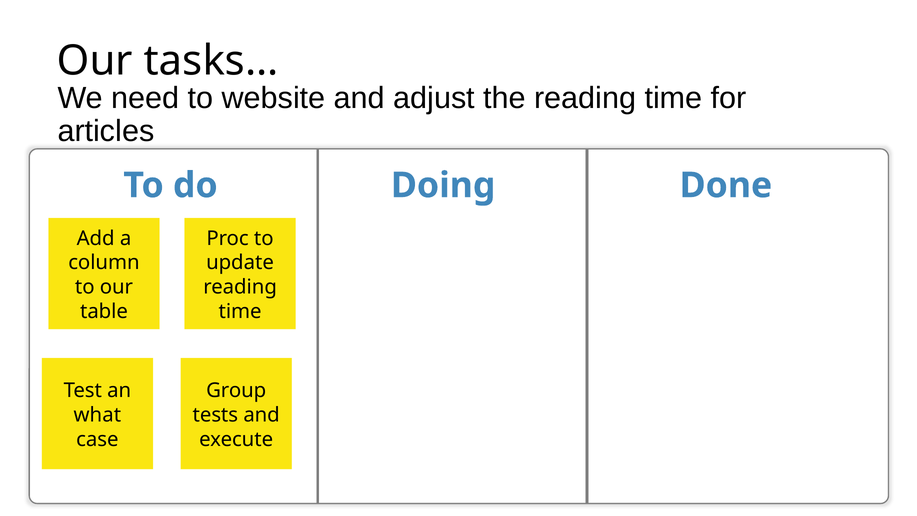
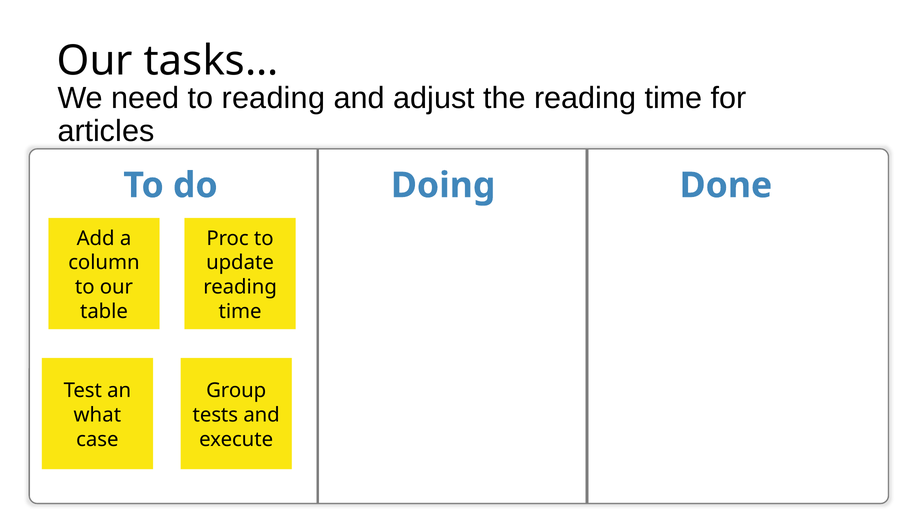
to website: website -> reading (273, 98)
